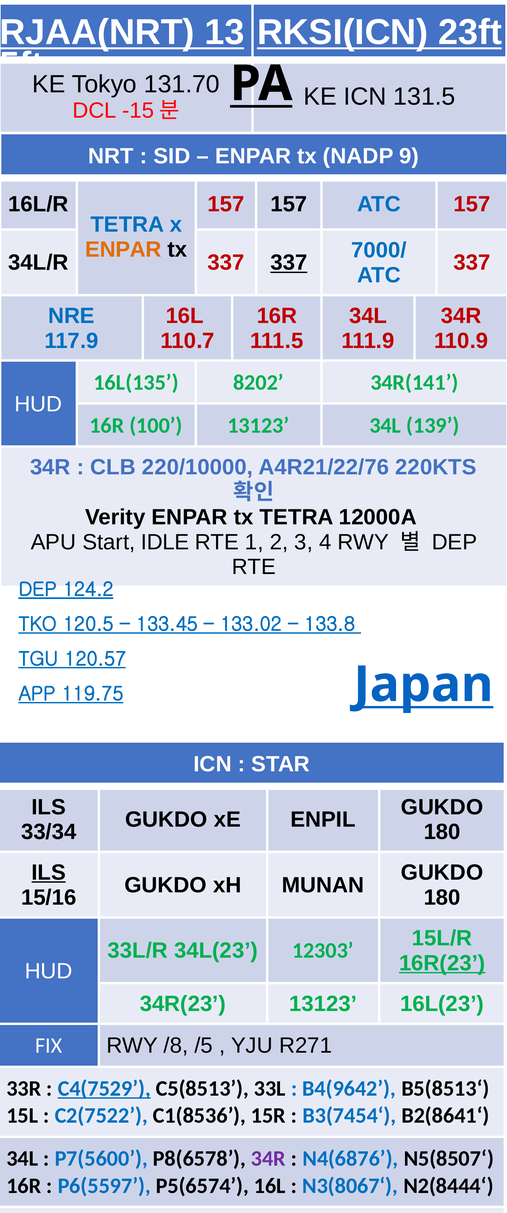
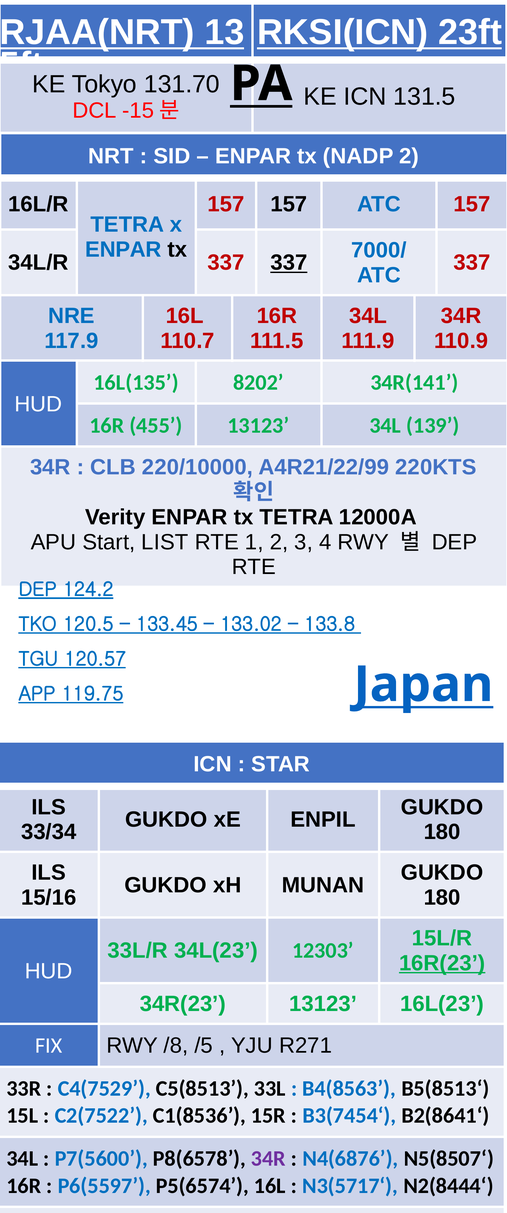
NADP 9: 9 -> 2 (409, 156)
ENPAR colour: orange -> blue (123, 250)
100: 100 -> 455 (156, 425)
A4R21/22/76: A4R21/22/76 -> A4R21/22/99 (324, 467)
IDLE: IDLE -> LIST (165, 542)
ILS underline: present -> none (49, 873)
C4(7529 underline: present -> none (104, 1089)
B4(9642: B4(9642 -> B4(8563 (349, 1089)
N3(8067‘: N3(8067‘ -> N3(5717‘ (350, 1186)
